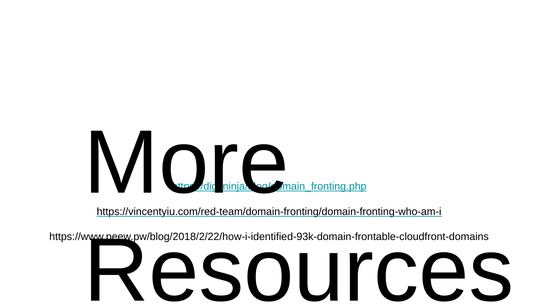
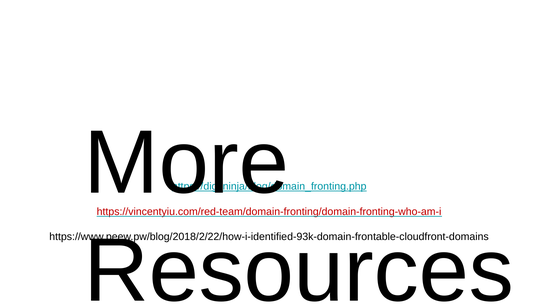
https://vincentyiu.com/red-team/domain-fronting/domain-fronting-who-am-i colour: black -> red (269, 211)
